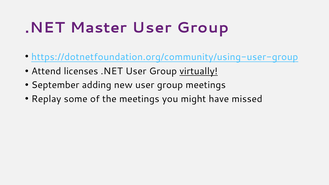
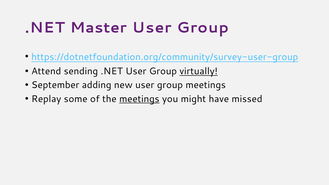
https://dotnetfoundation.org/community/using-user-group: https://dotnetfoundation.org/community/using-user-group -> https://dotnetfoundation.org/community/survey-user-group (165, 57)
licenses: licenses -> sending (81, 71)
meetings underline: none -> present (139, 99)
